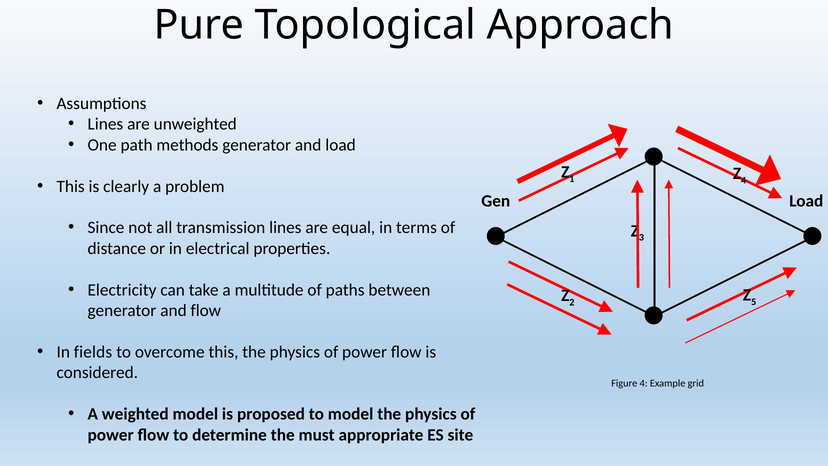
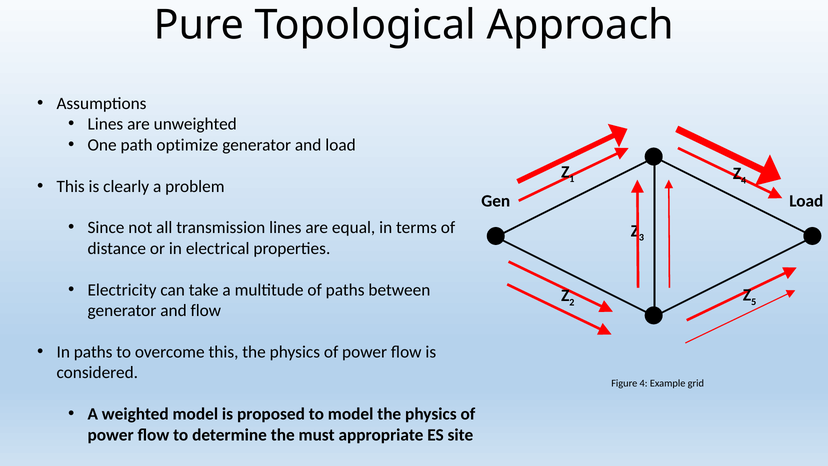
methods: methods -> optimize (187, 145)
In fields: fields -> paths (93, 352)
